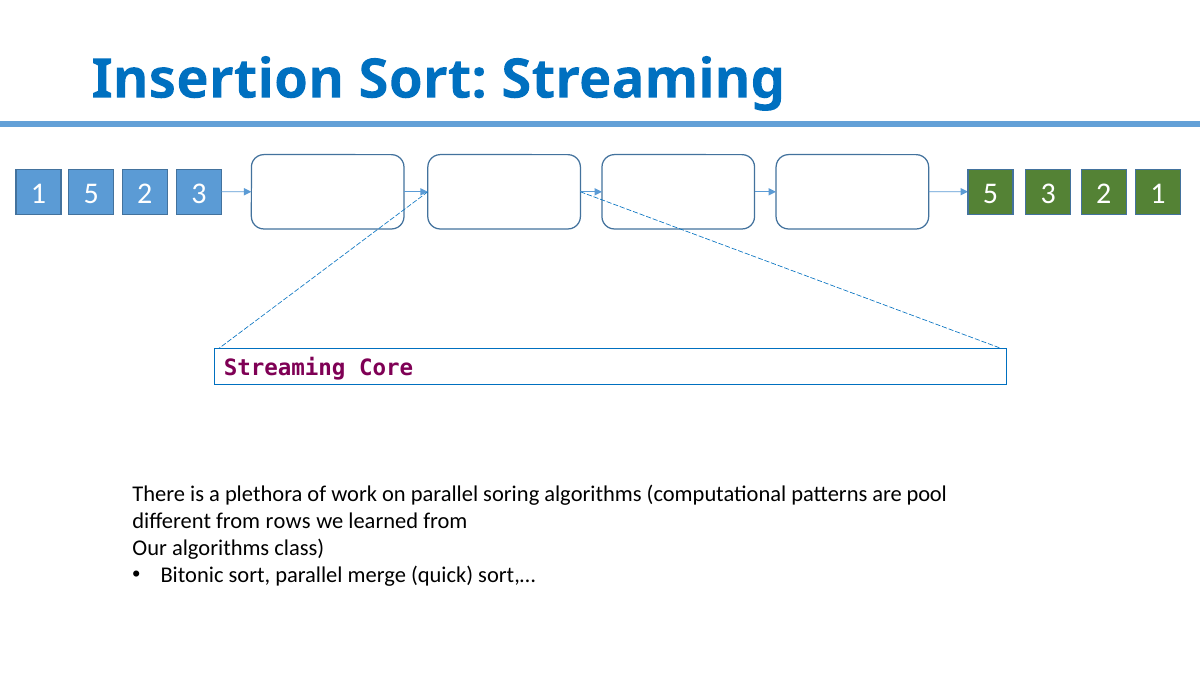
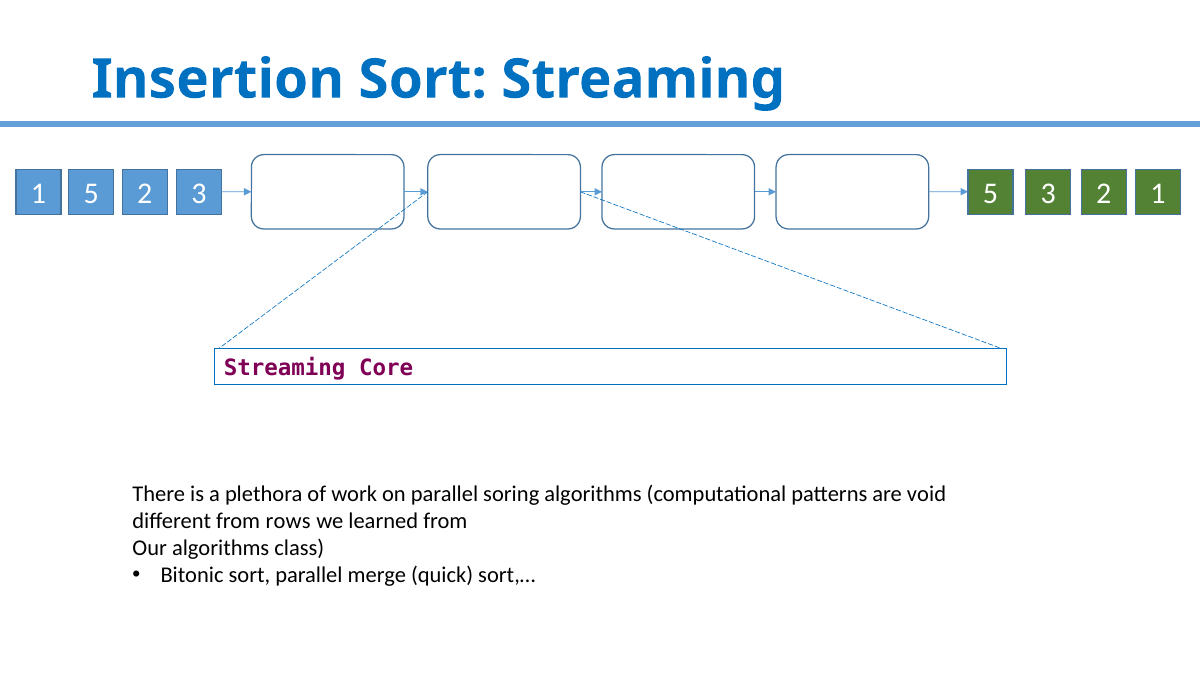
pool: pool -> void (927, 494)
